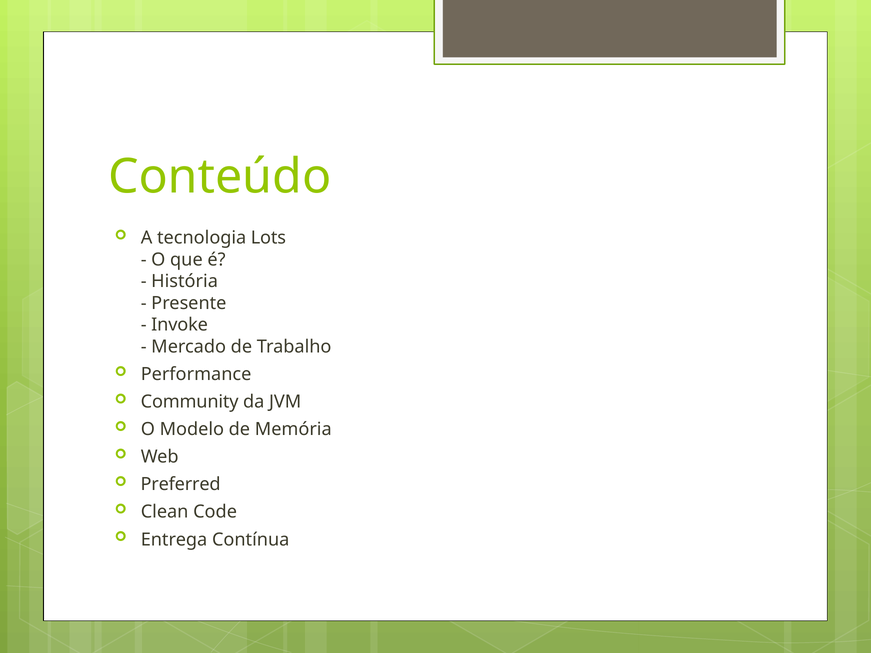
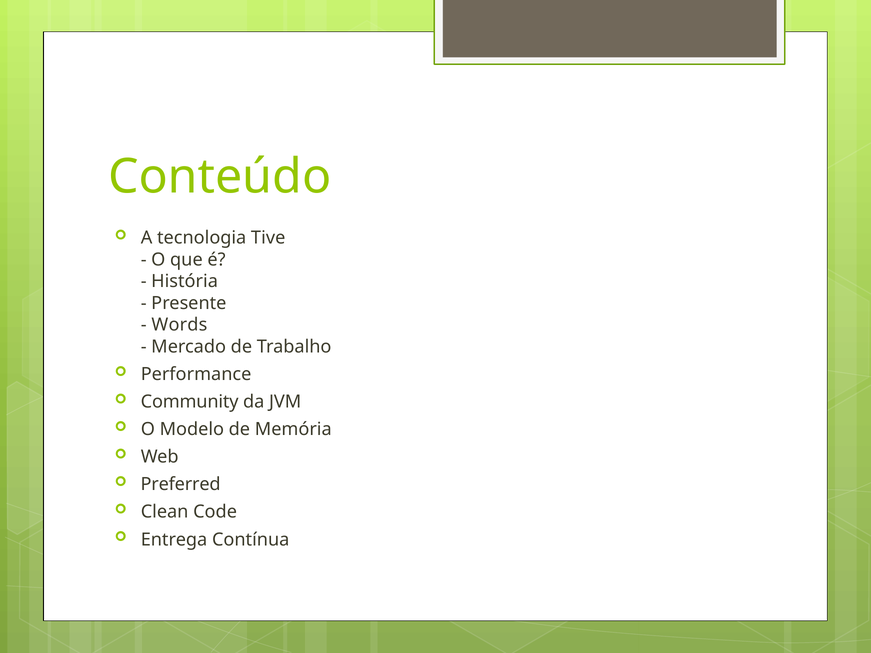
Lots: Lots -> Tive (268, 238)
Invoke: Invoke -> Words (179, 325)
